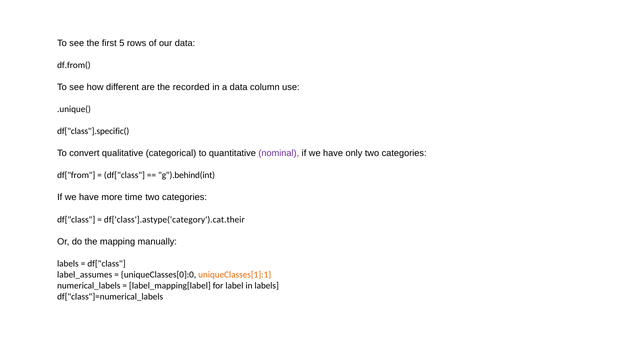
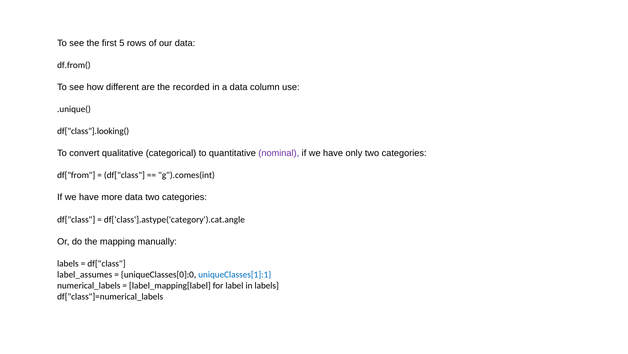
df["class"].specific(: df["class"].specific( -> df["class"].looking( (93, 131)
g").behind(int: g").behind(int -> g").comes(int (187, 175)
more time: time -> data (134, 197)
df['class'].astype('category').cat.their: df['class'].astype('category').cat.their -> df['class'].astype('category').cat.angle (174, 219)
uniqueClasses[1]:1 colour: orange -> blue (235, 274)
